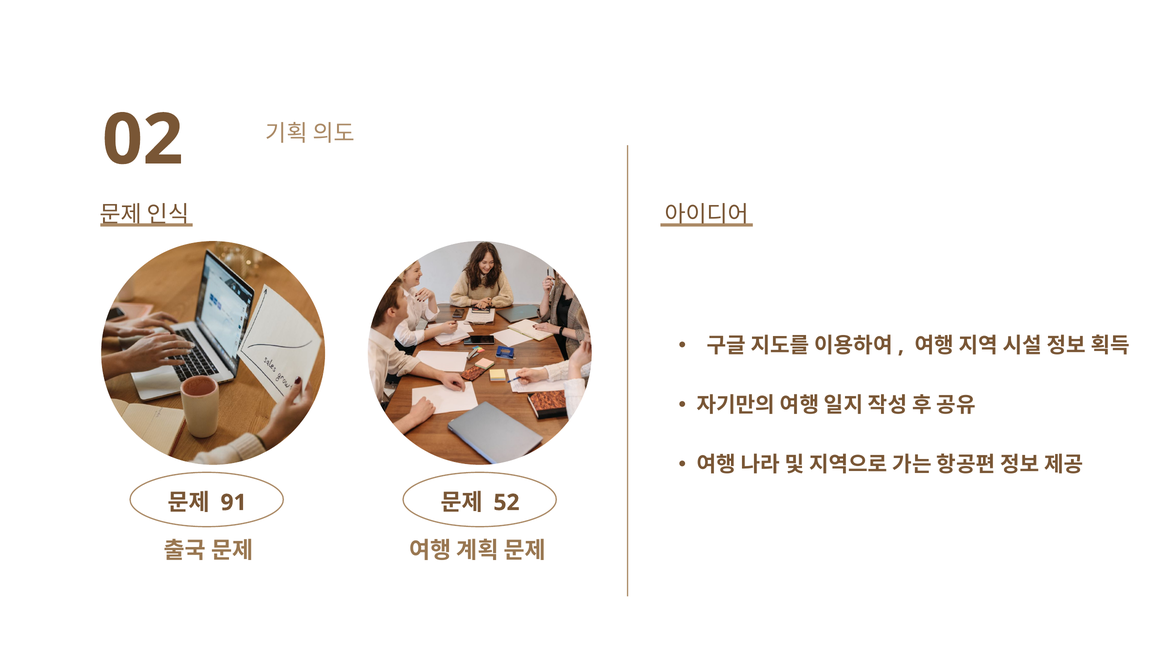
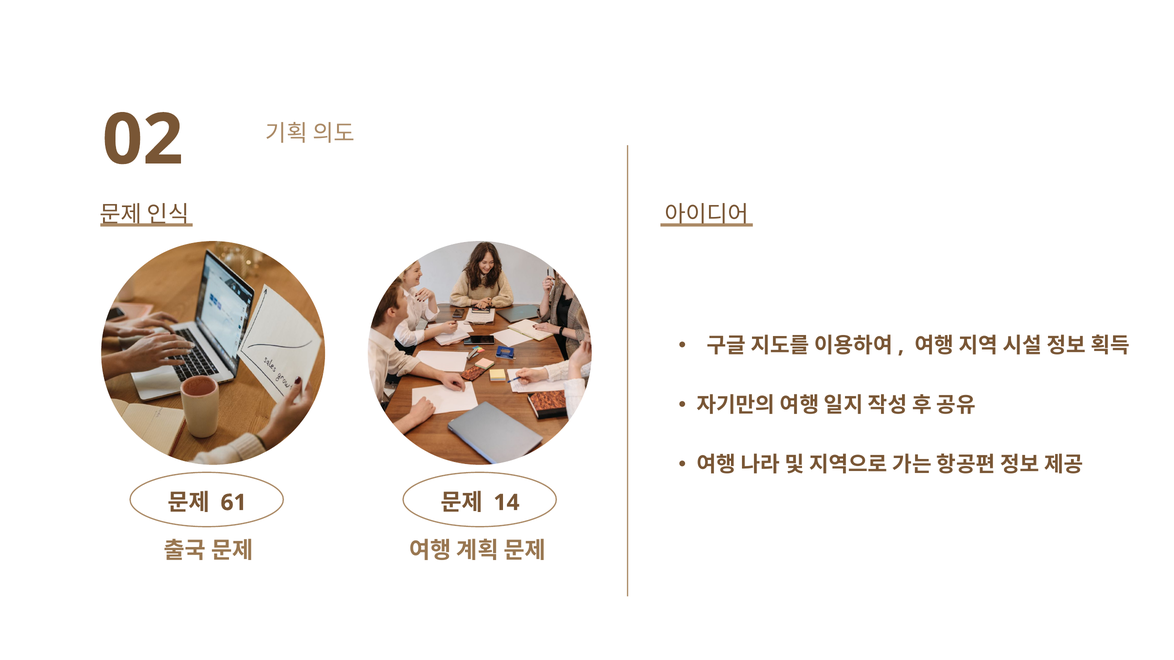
91: 91 -> 61 (234, 503)
52: 52 -> 14 (507, 503)
